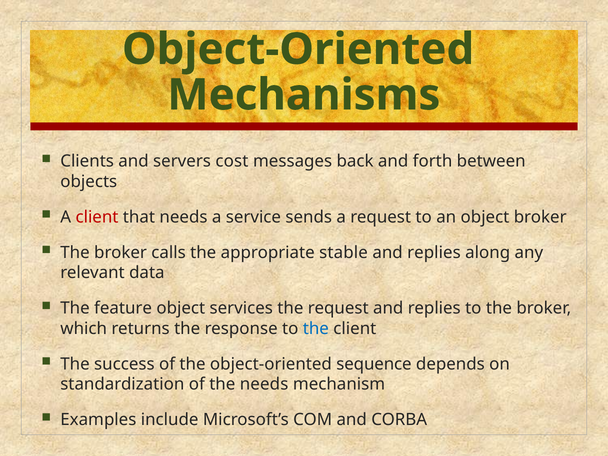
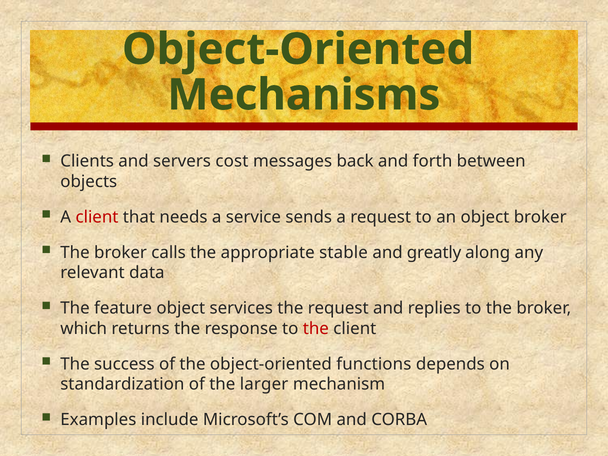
replies: replies -> greatly (434, 253)
the colour: blue -> red (316, 329)
sequence: sequence -> functions (374, 364)
the needs: needs -> larger (264, 384)
